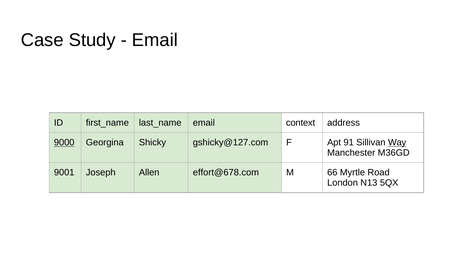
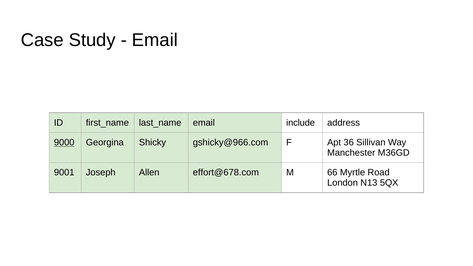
context: context -> include (301, 123)
gshicky@127.com: gshicky@127.com -> gshicky@966.com (231, 143)
91: 91 -> 36 (349, 143)
Way underline: present -> none (397, 143)
